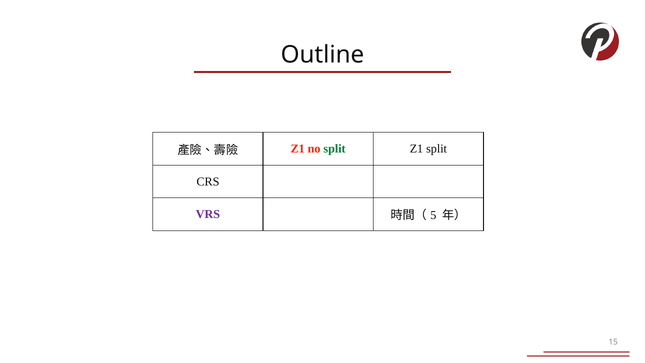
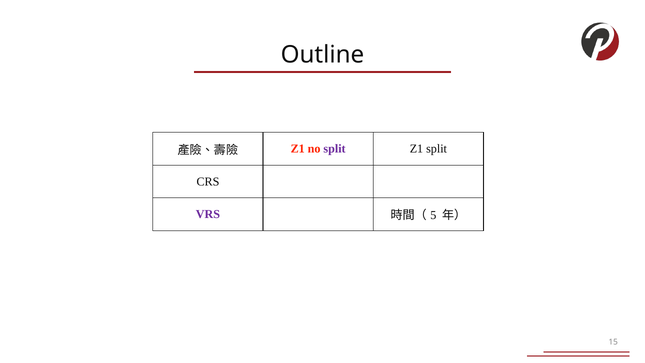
split colour: green -> purple (335, 149)
